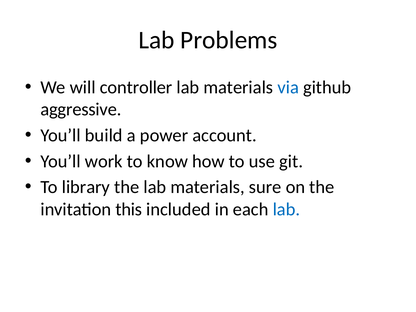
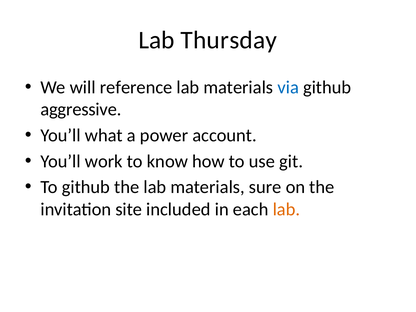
Problems: Problems -> Thursday (229, 40)
controller: controller -> reference (136, 87)
build: build -> what (104, 135)
To library: library -> github (86, 187)
this: this -> site (129, 209)
lab colour: blue -> orange (286, 209)
